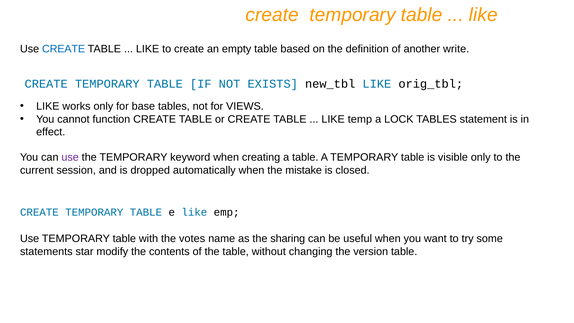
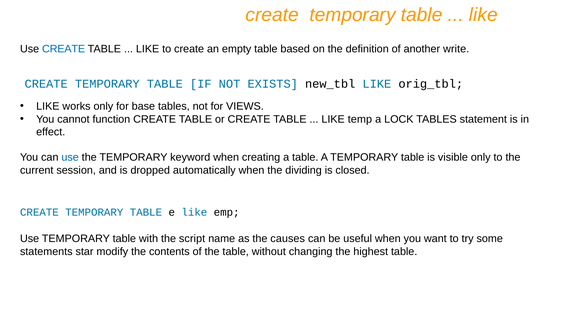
use colour: purple -> blue (70, 157)
mistake: mistake -> dividing (304, 170)
votes: votes -> script (192, 239)
sharing: sharing -> causes (288, 239)
version: version -> highest (371, 252)
